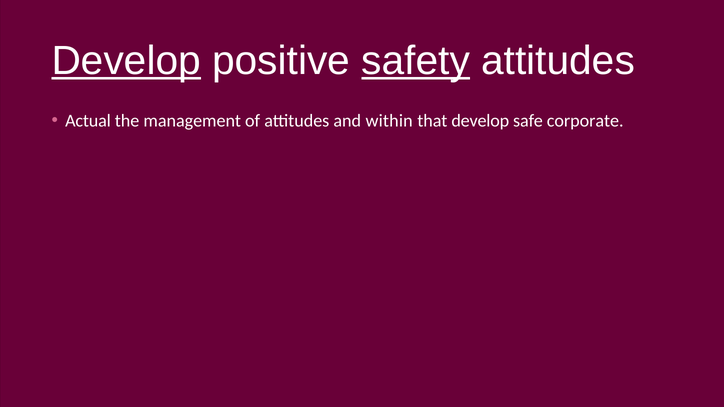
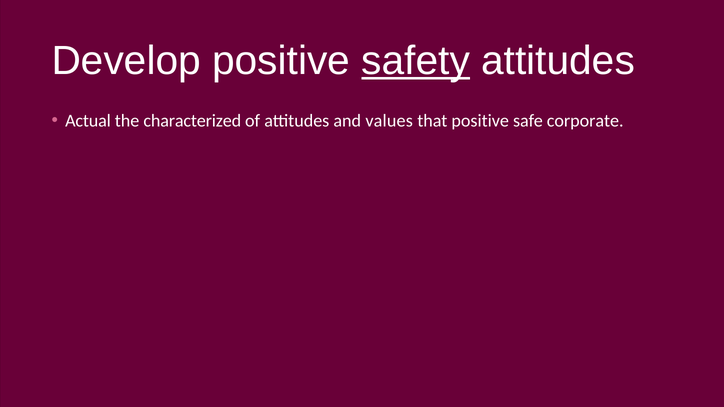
Develop underline: present -> none (126, 61)
management: management -> characterized (192, 121)
within: within -> values (389, 121)
that develop: develop -> positive (480, 121)
